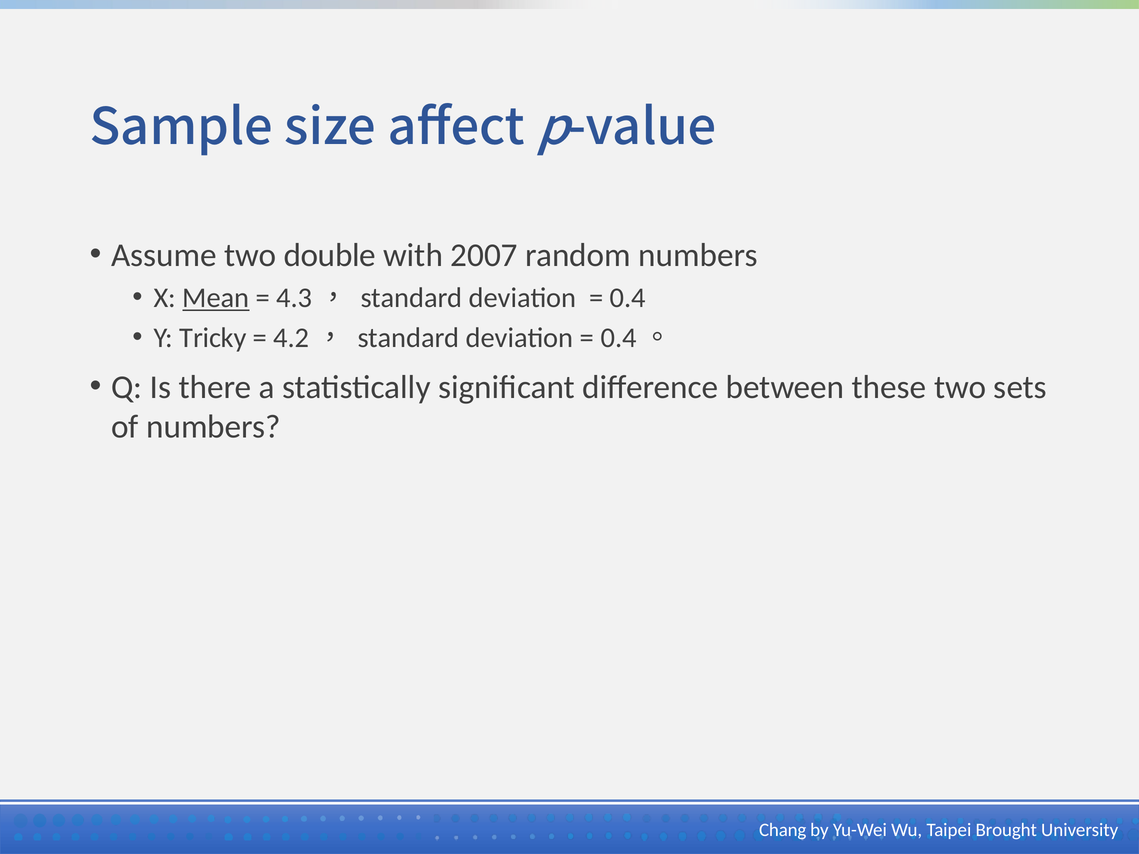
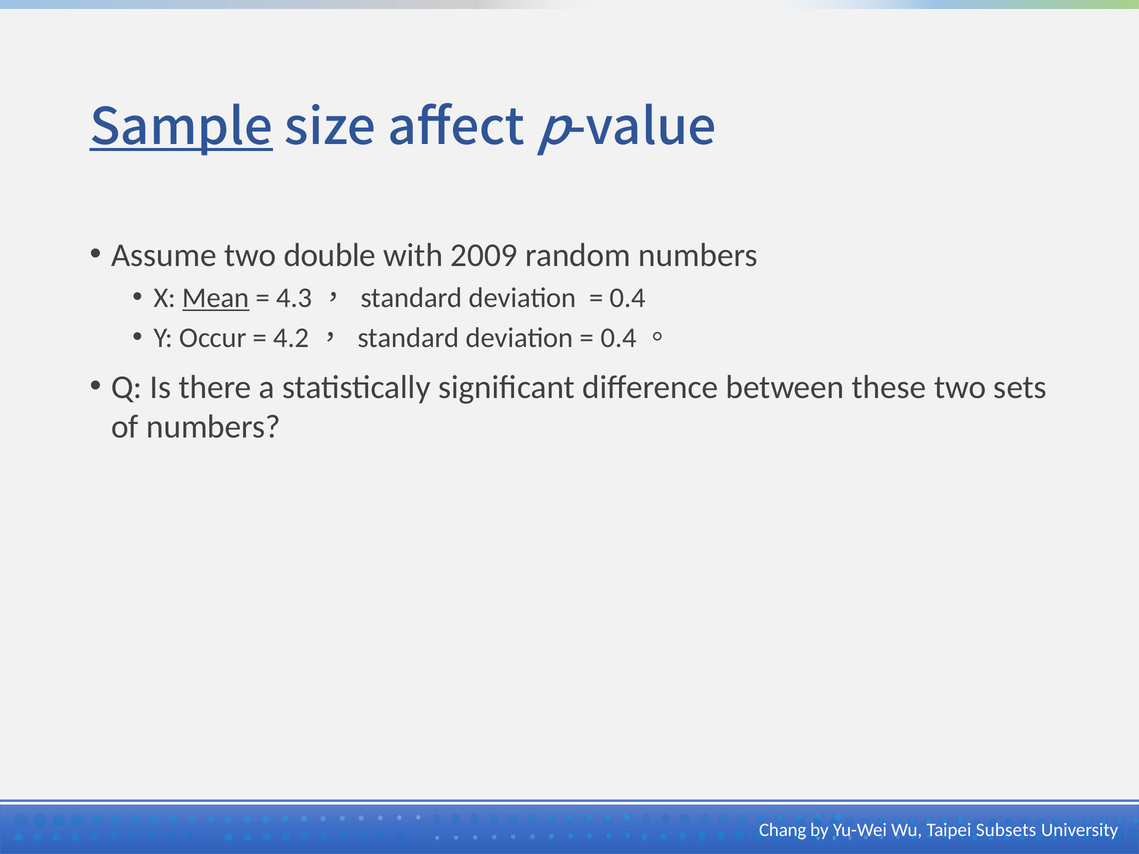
Sample underline: none -> present (181, 128)
2007: 2007 -> 2009 (484, 255)
Tricky: Tricky -> Occur (213, 338)
Brought: Brought -> Subsets (1006, 830)
